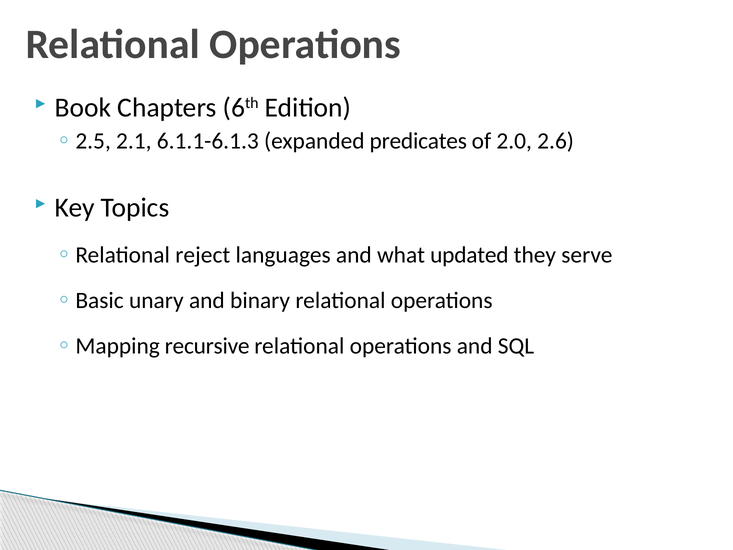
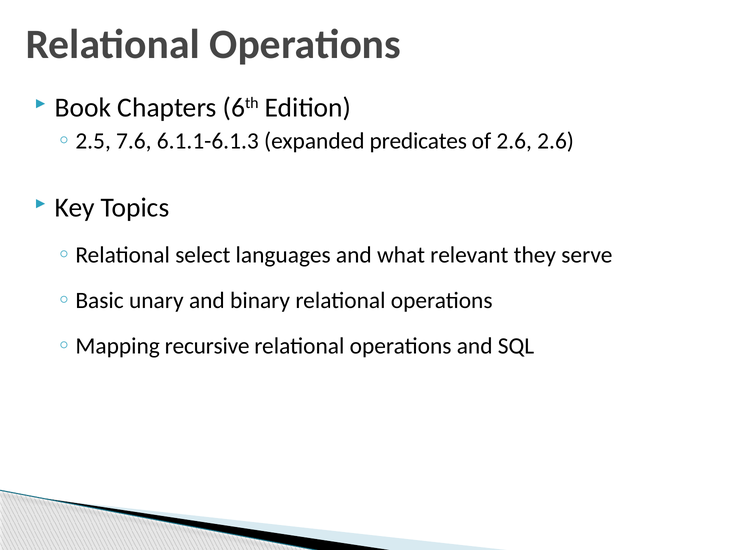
2.1: 2.1 -> 7.6 (134, 141)
of 2.0: 2.0 -> 2.6 (514, 141)
reject: reject -> select (203, 255)
updated: updated -> relevant (469, 255)
